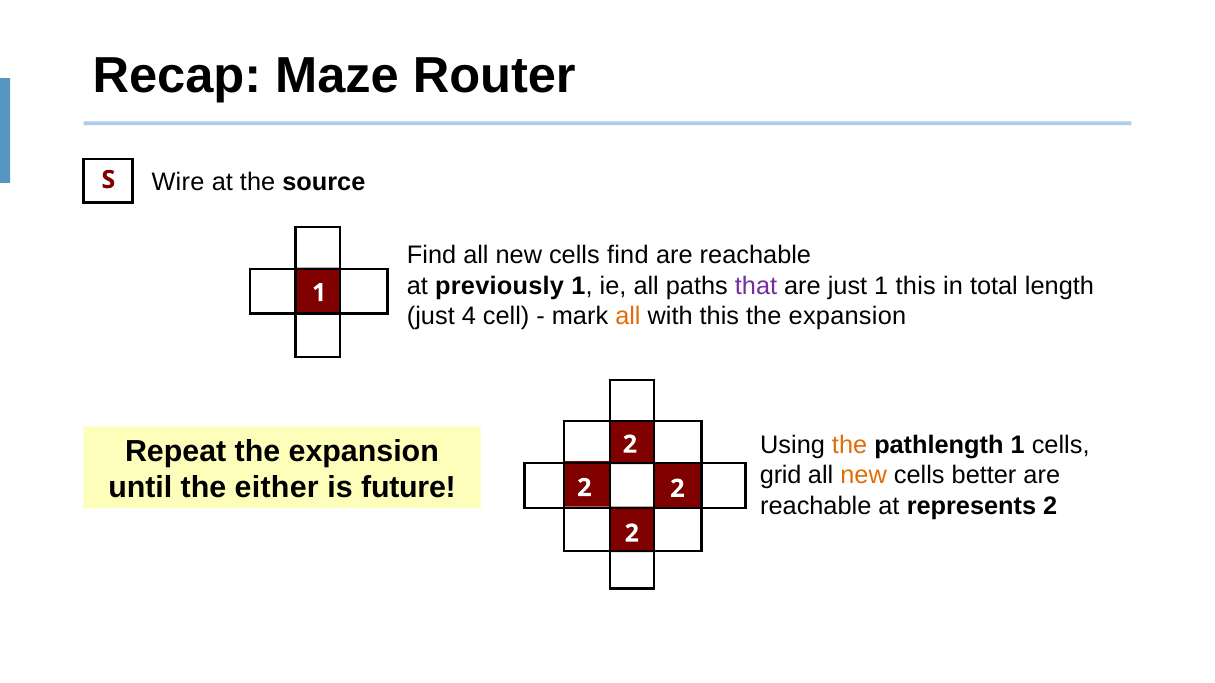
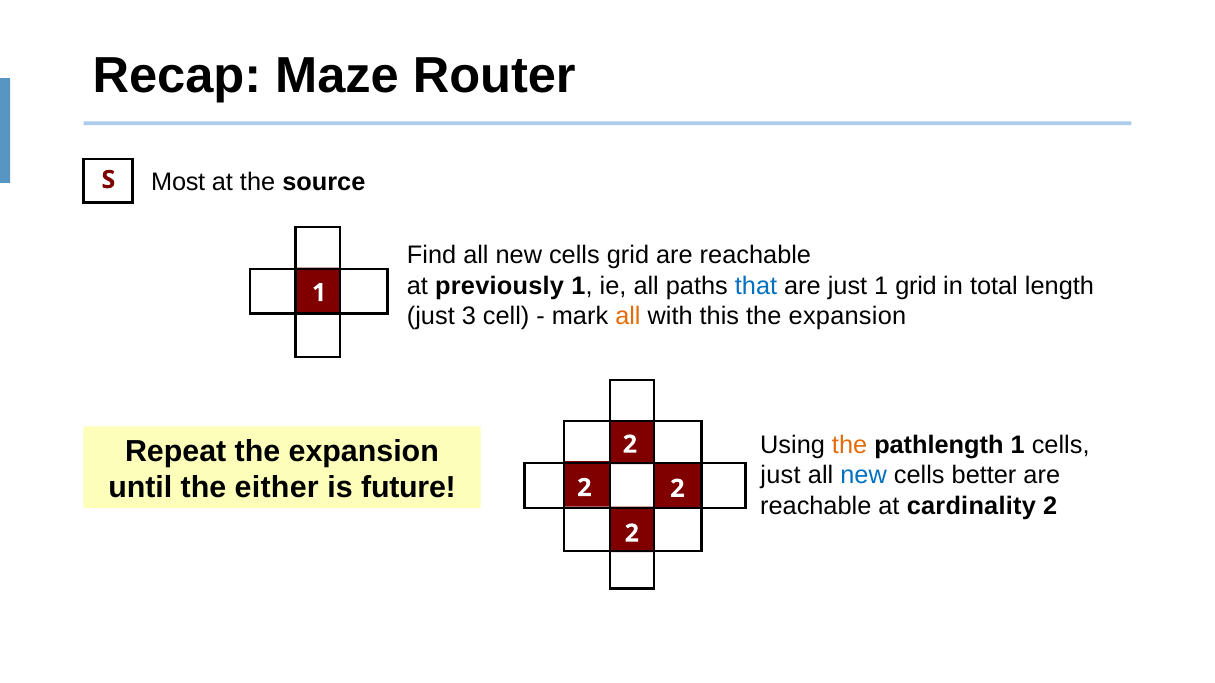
Wire: Wire -> Most (178, 182)
cells find: find -> grid (628, 256)
that colour: purple -> blue (756, 286)
1 this: this -> grid (916, 286)
4: 4 -> 3 (469, 317)
grid: grid -> just (780, 476)
new colour: orange -> blue (864, 476)
represents: represents -> cardinality (971, 506)
